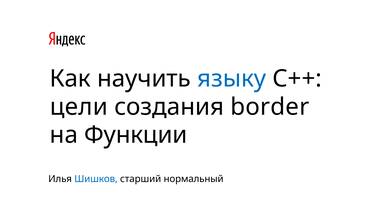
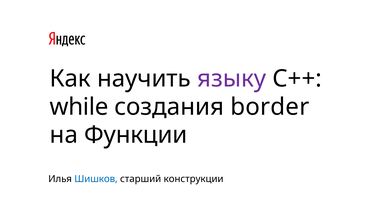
языку colour: blue -> purple (232, 79)
цели: цели -> while (79, 107)
нормальный: нормальный -> конструкции (194, 179)
